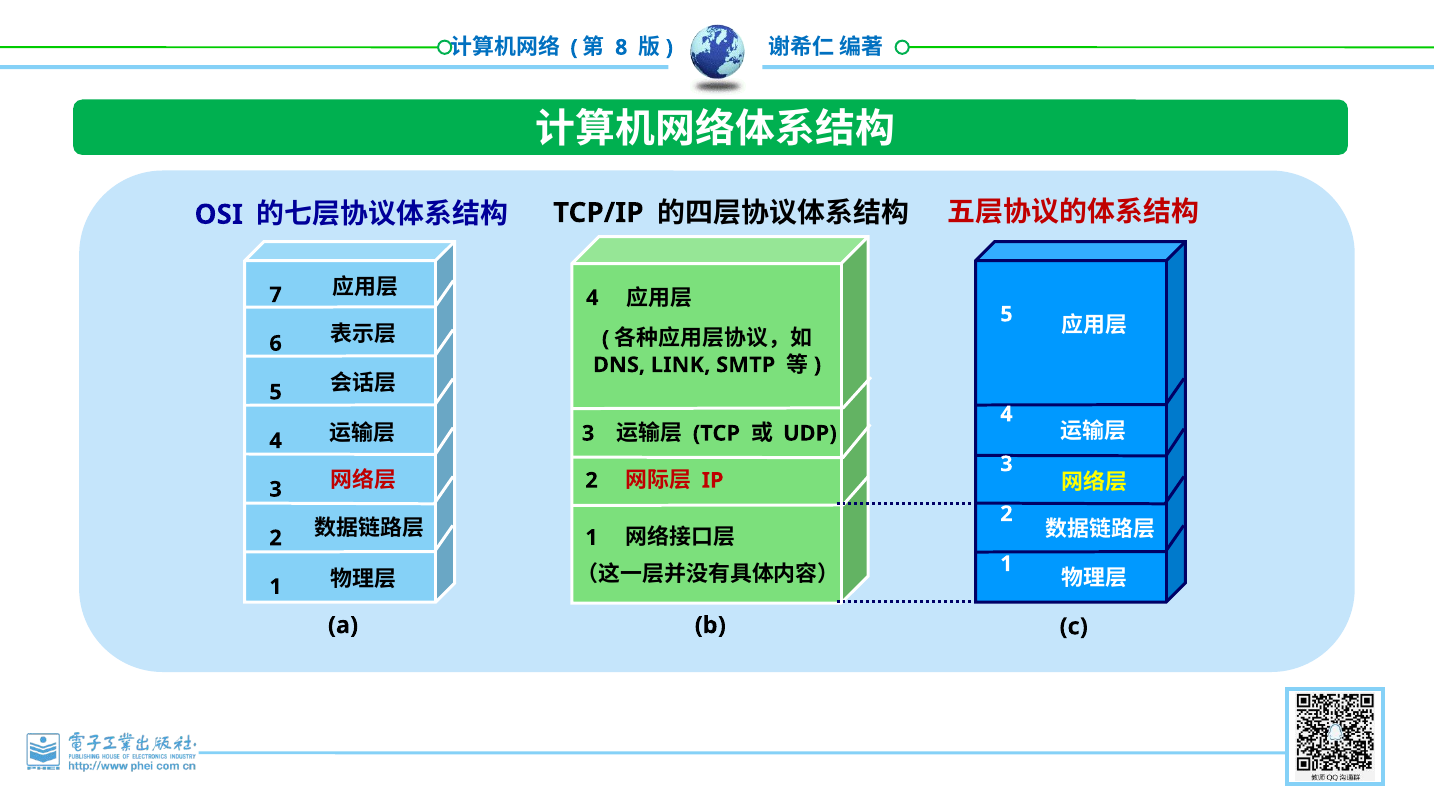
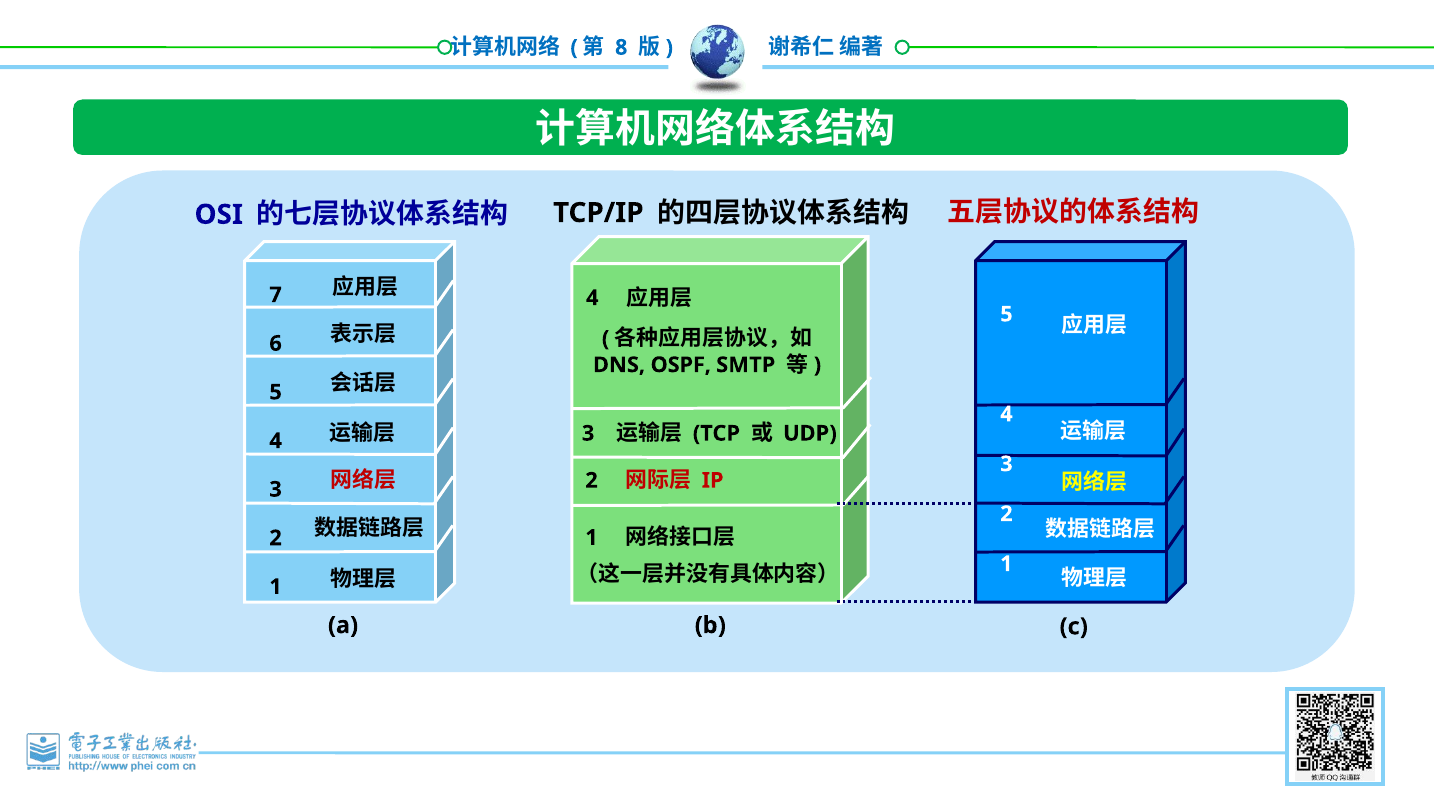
LINK: LINK -> OSPF (681, 365)
